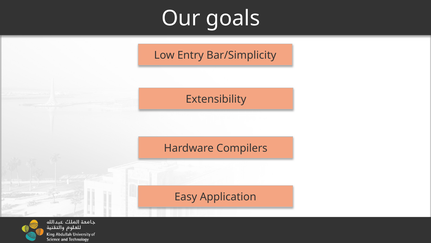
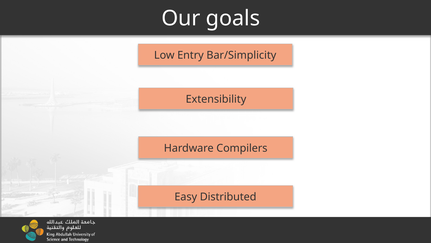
Application: Application -> Distributed (228, 197)
